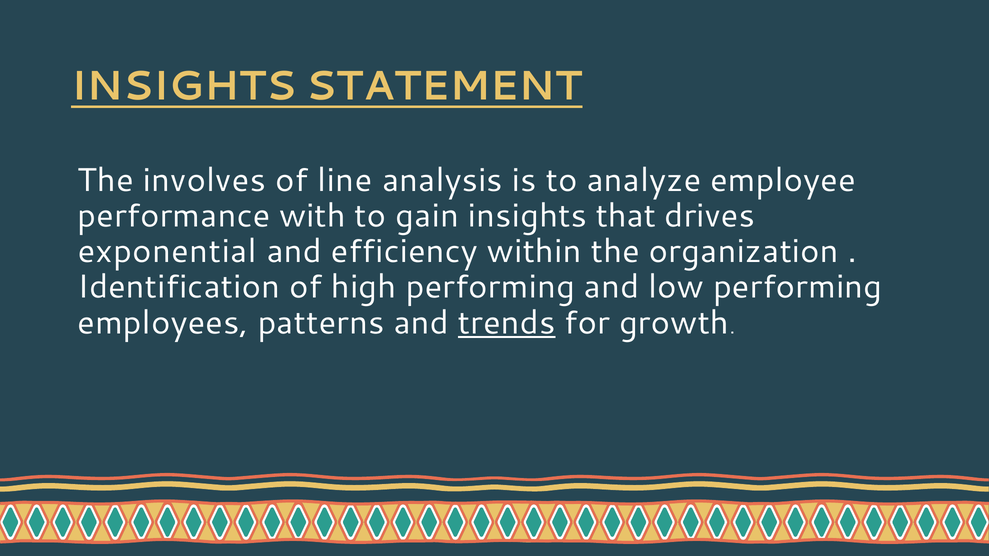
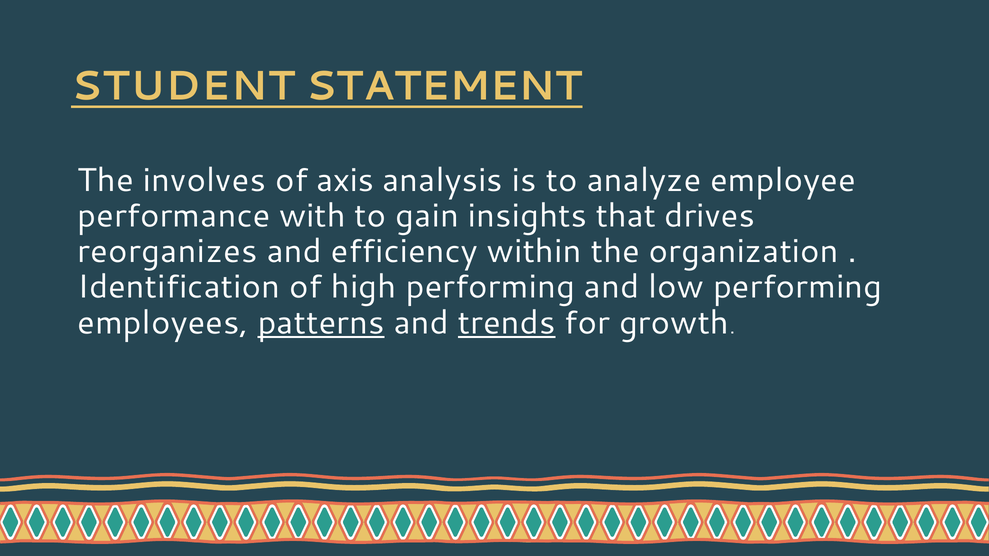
INSIGHTS: INSIGHTS -> STUDENT (183, 86)
line: line -> axis (345, 180)
exponential: exponential -> reorganizes (167, 252)
patterns underline: none -> present (321, 323)
